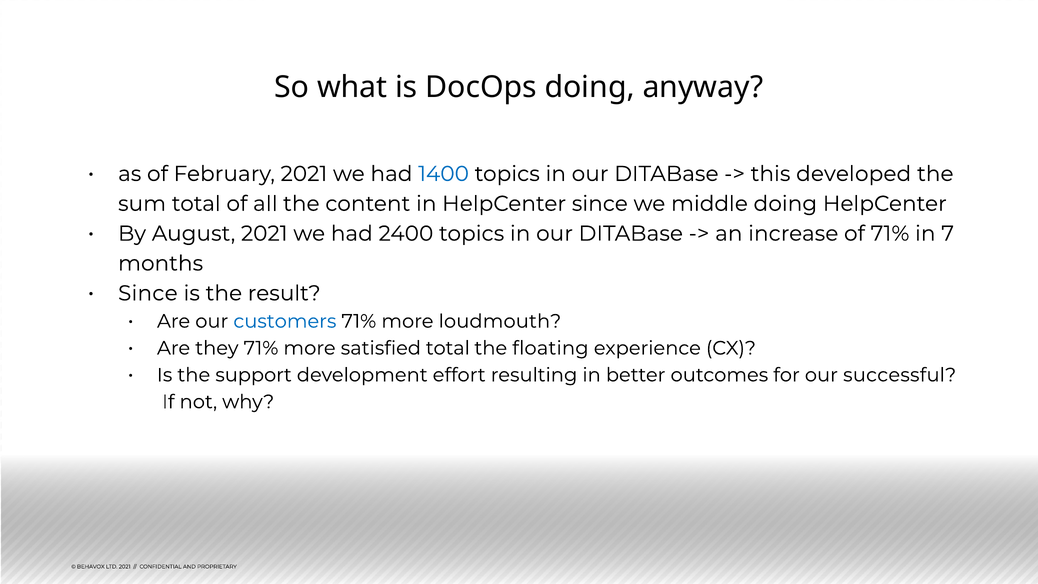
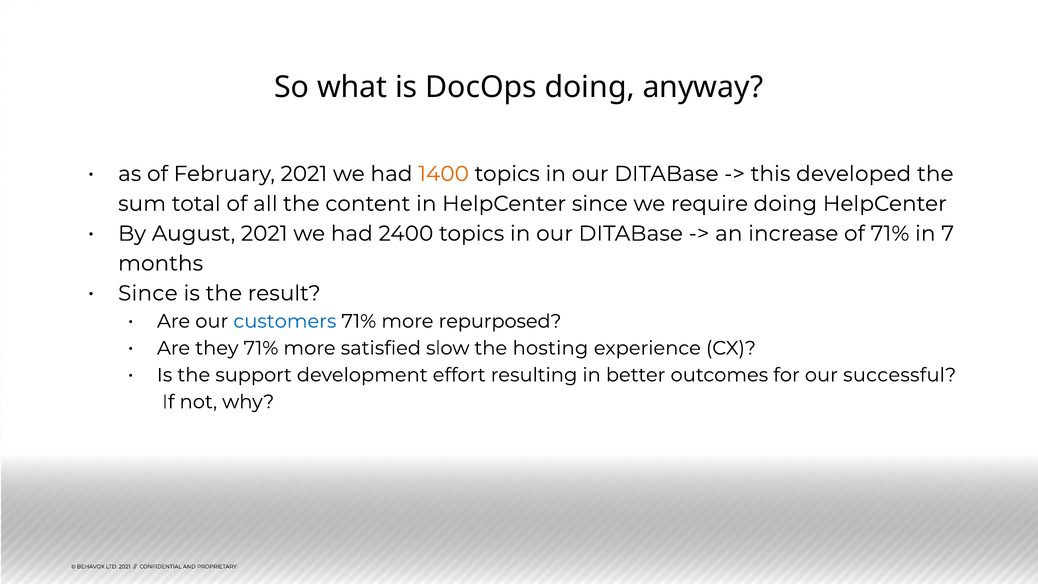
1400 colour: blue -> orange (444, 174)
middle: middle -> require (710, 204)
loudmouth: loudmouth -> repurposed (500, 321)
satisfied total: total -> slow (448, 348)
floating: floating -> hosting (550, 348)
